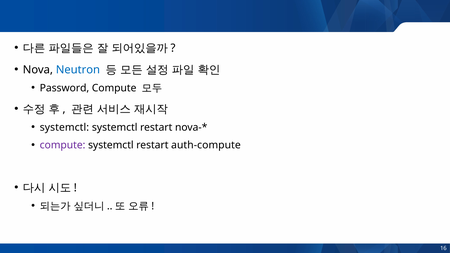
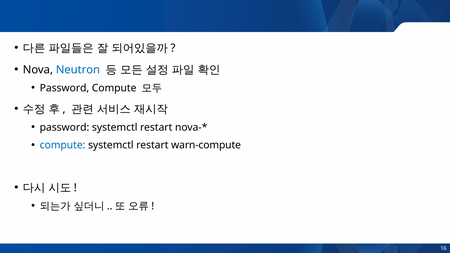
systemctl: systemctl -> password (64, 127)
compute colour: purple -> blue (63, 145)
auth-compute: auth-compute -> warn-compute (206, 145)
